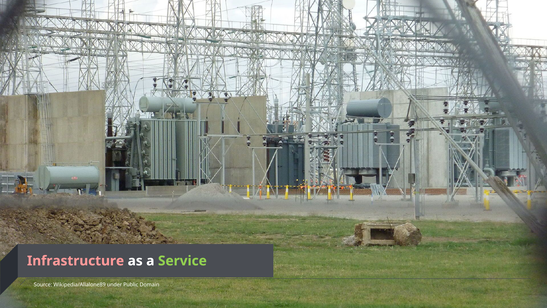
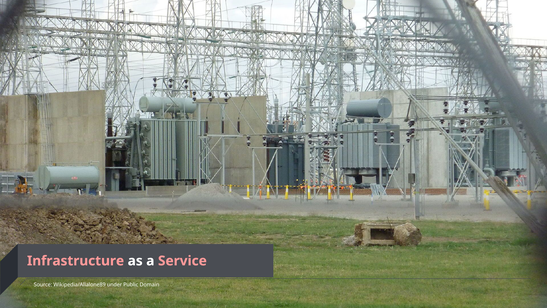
Service colour: light green -> pink (182, 261)
